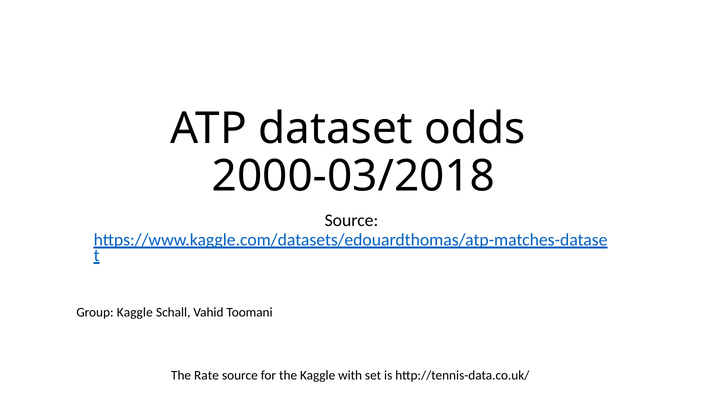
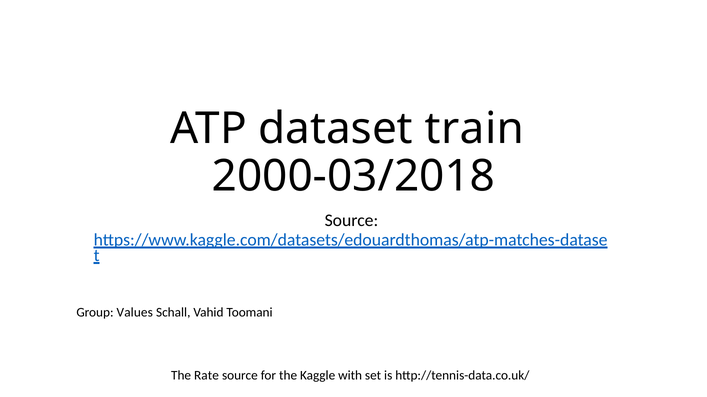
odds: odds -> train (474, 129)
Group Kaggle: Kaggle -> Values (135, 313)
